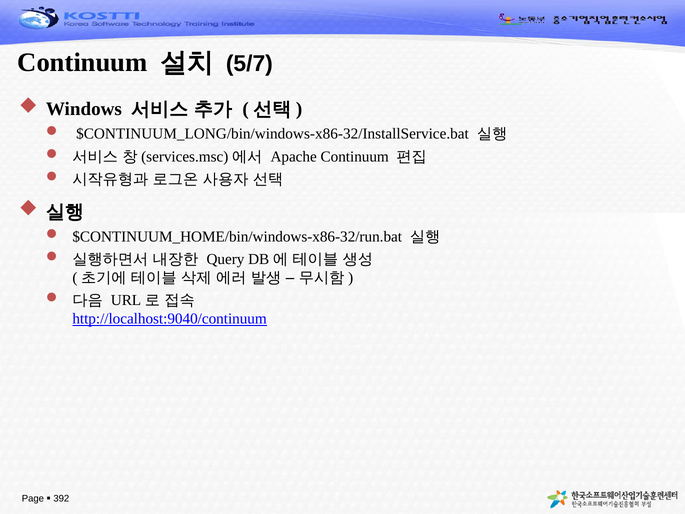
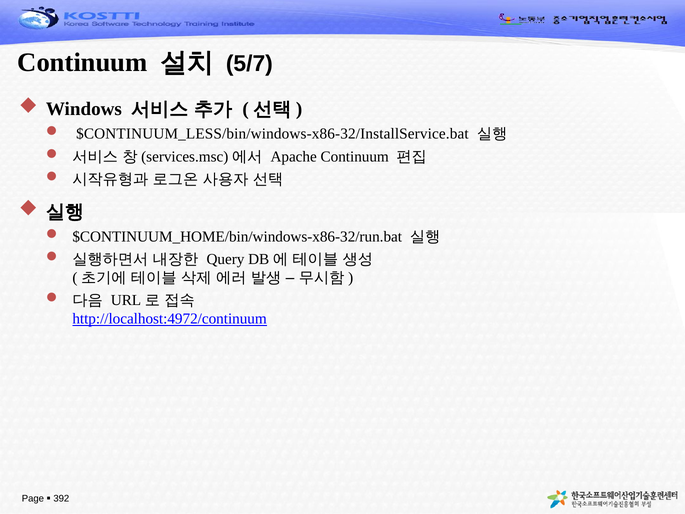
$CONTINUUM_LONG/bin/windows-x86-32/InstallService.bat: $CONTINUUM_LONG/bin/windows-x86-32/InstallService.bat -> $CONTINUUM_LESS/bin/windows-x86-32/InstallService.bat (272, 134)
http://localhost:9040/continuum: http://localhost:9040/continuum -> http://localhost:4972/continuum (170, 319)
